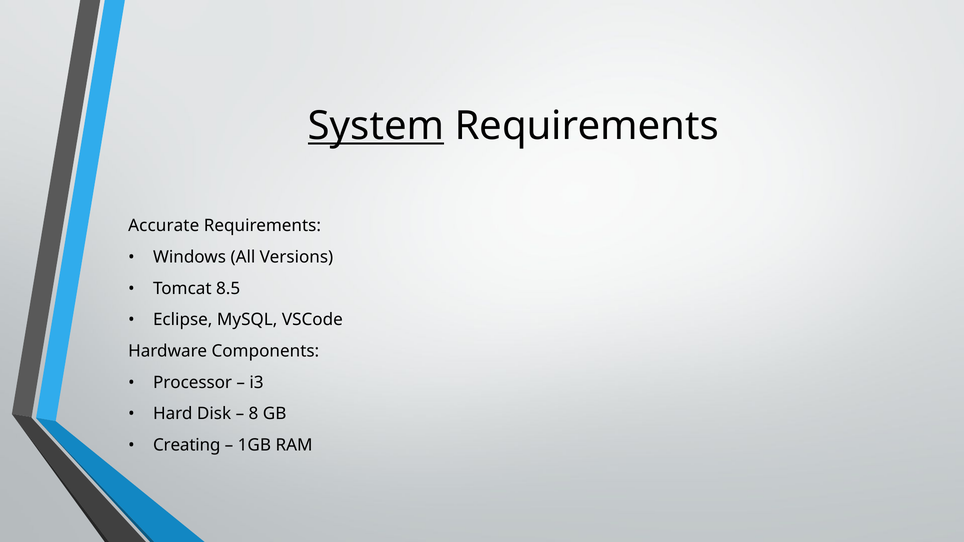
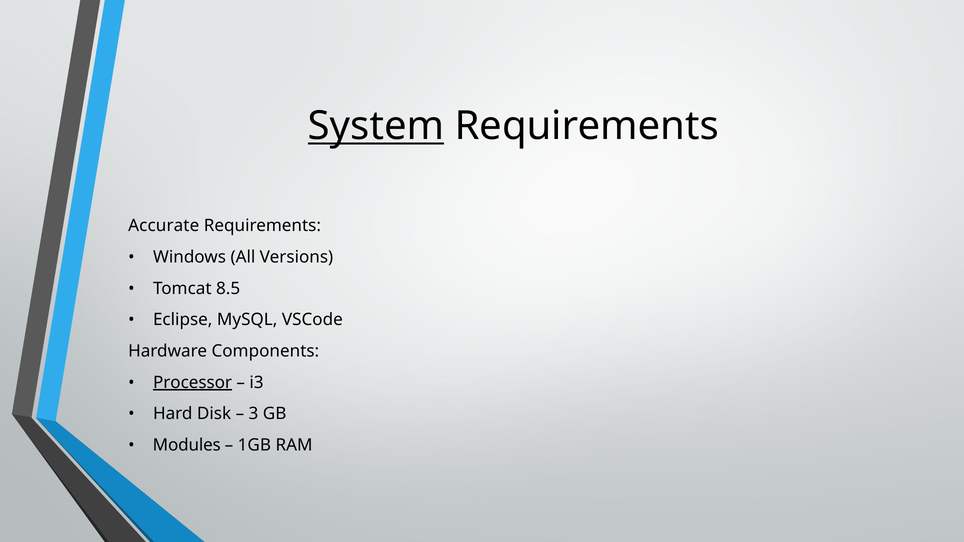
Processor underline: none -> present (193, 383)
8: 8 -> 3 (253, 414)
Creating: Creating -> Modules (187, 445)
